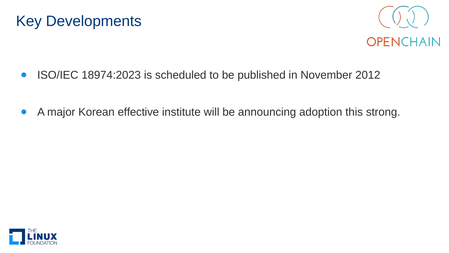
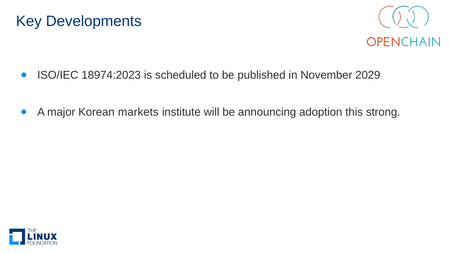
2012: 2012 -> 2029 (368, 75)
effective: effective -> markets (138, 112)
